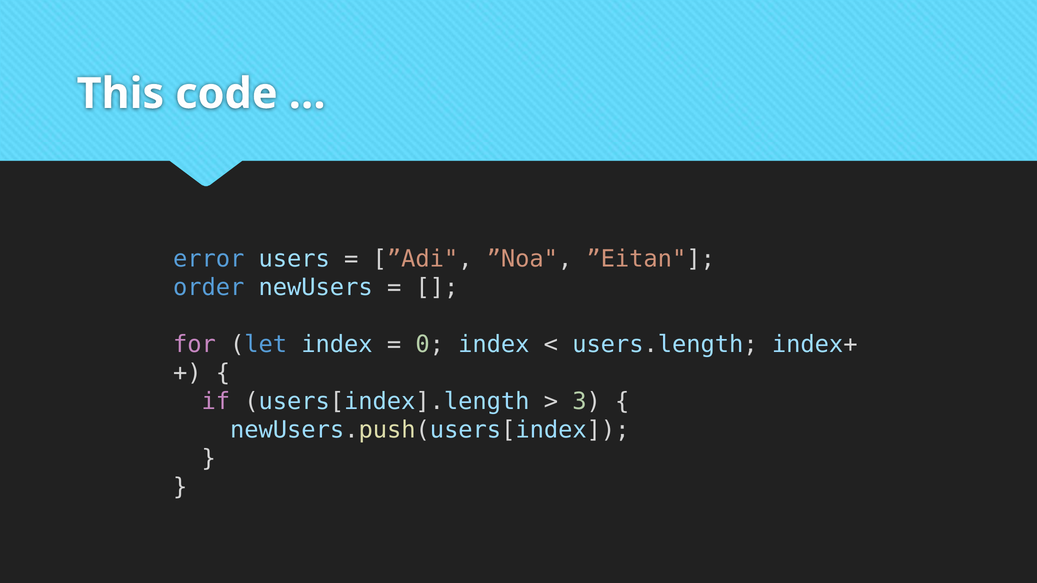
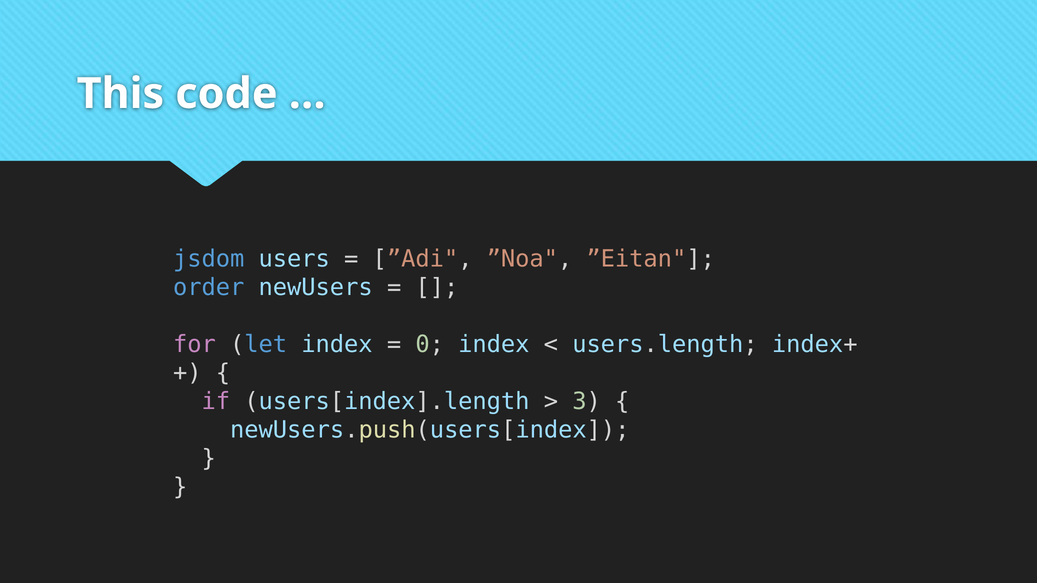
error: error -> jsdom (209, 259)
